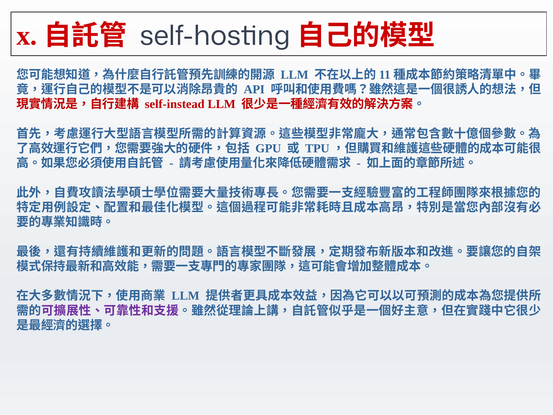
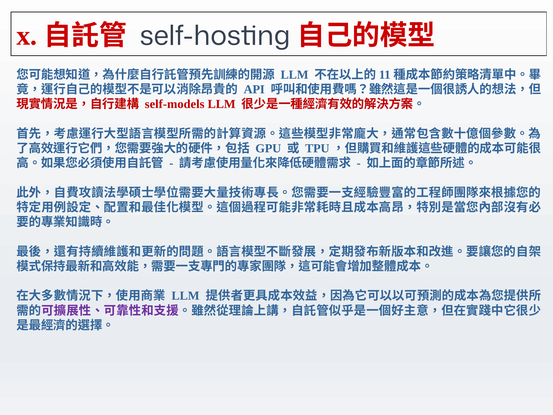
self-instead: self-instead -> self-models (175, 104)
